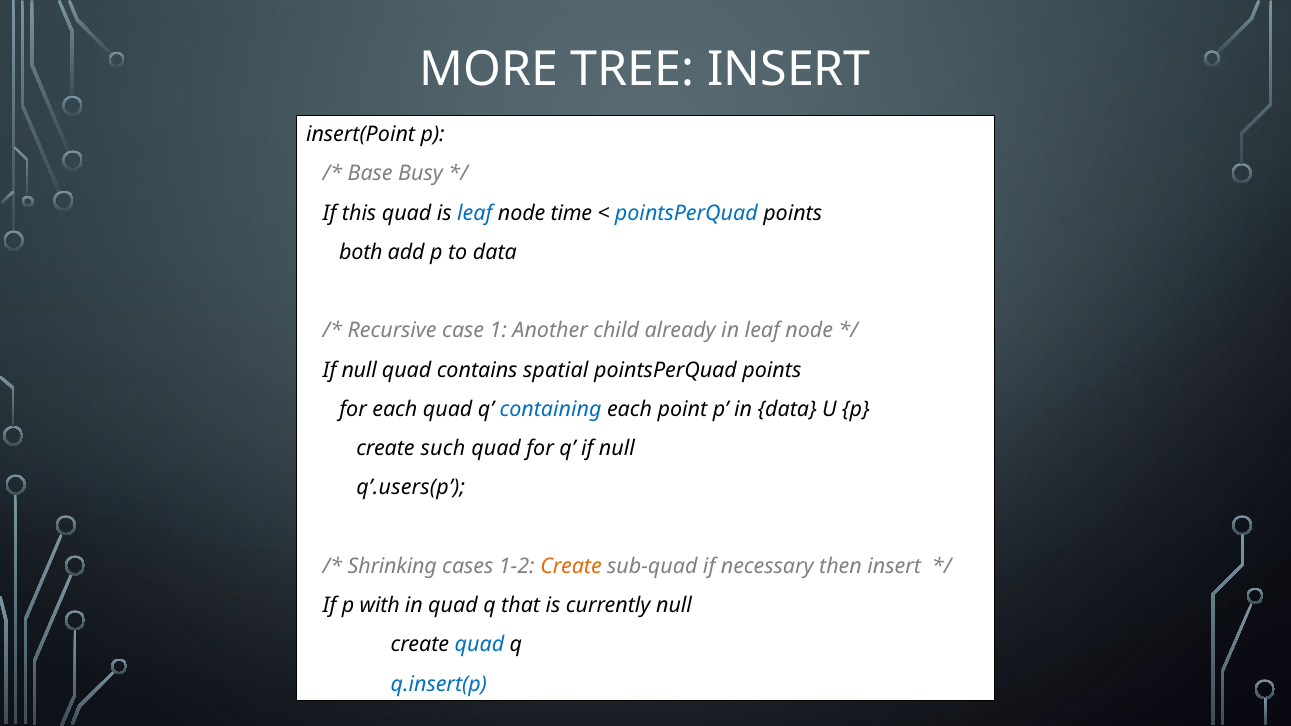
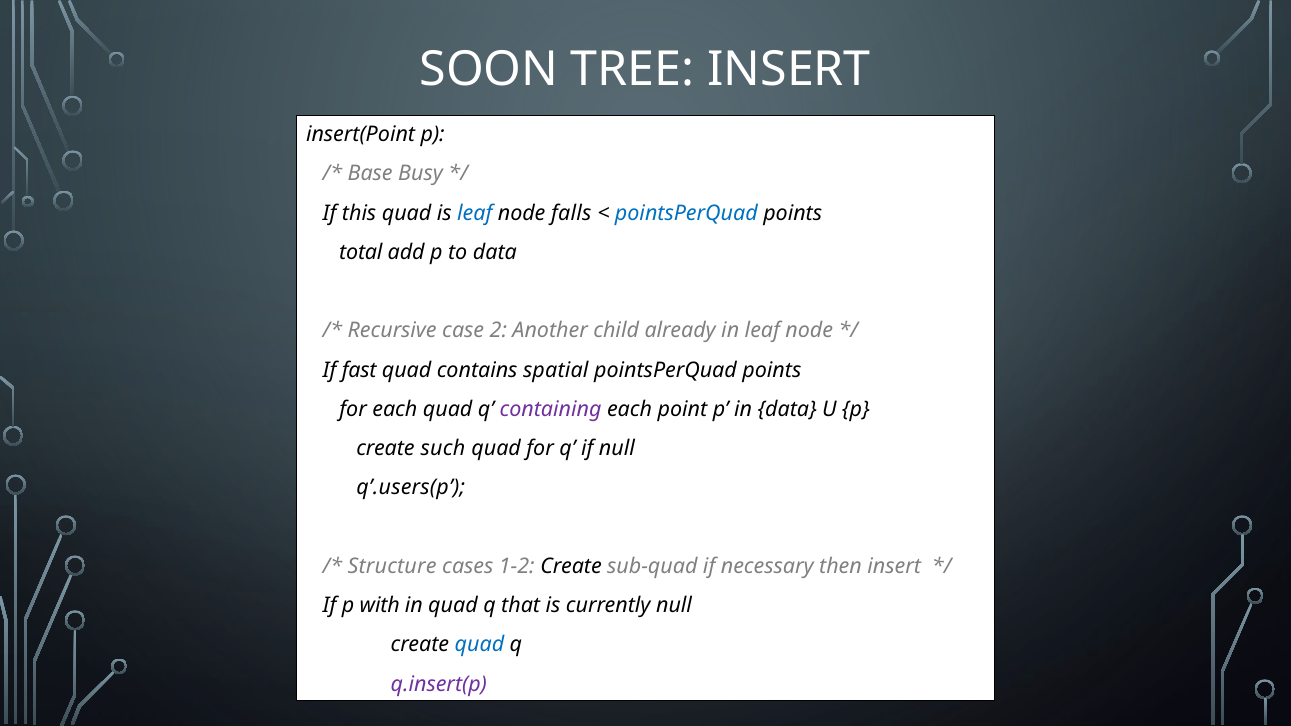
MORE: MORE -> SOON (489, 69)
time: time -> falls (571, 213)
both: both -> total (361, 252)
1: 1 -> 2 (498, 331)
null: null -> fast (359, 370)
containing colour: blue -> purple (551, 409)
Shrinking: Shrinking -> Structure (392, 566)
Create colour: orange -> black (571, 566)
q.insert(p colour: blue -> purple (439, 684)
